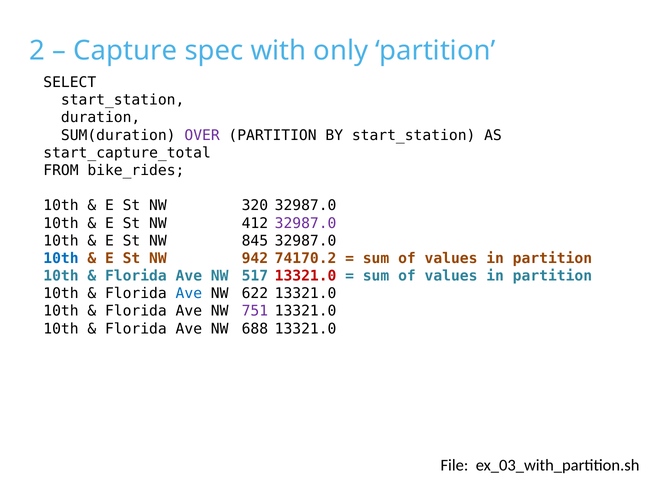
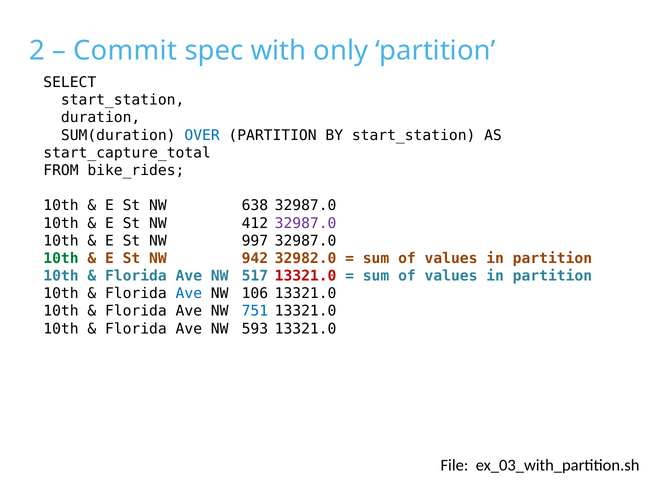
Capture: Capture -> Commit (125, 51)
OVER colour: purple -> blue (202, 135)
320: 320 -> 638 (255, 206)
845: 845 -> 997 (255, 241)
10th colour: blue -> green (61, 259)
74170.2: 74170.2 -> 32982.0 (306, 259)
622: 622 -> 106 (255, 294)
751 colour: purple -> blue (255, 312)
688: 688 -> 593 (255, 329)
